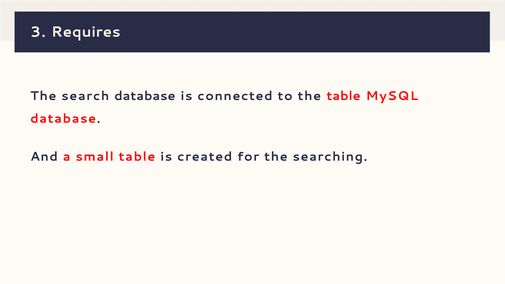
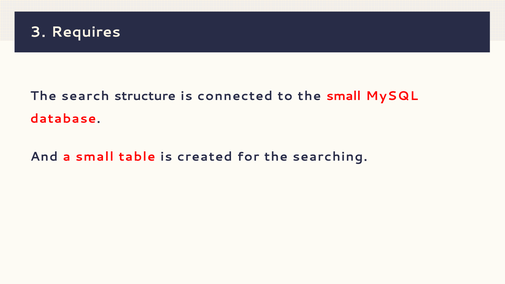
search database: database -> structure (145, 96)
the table: table -> small (344, 96)
